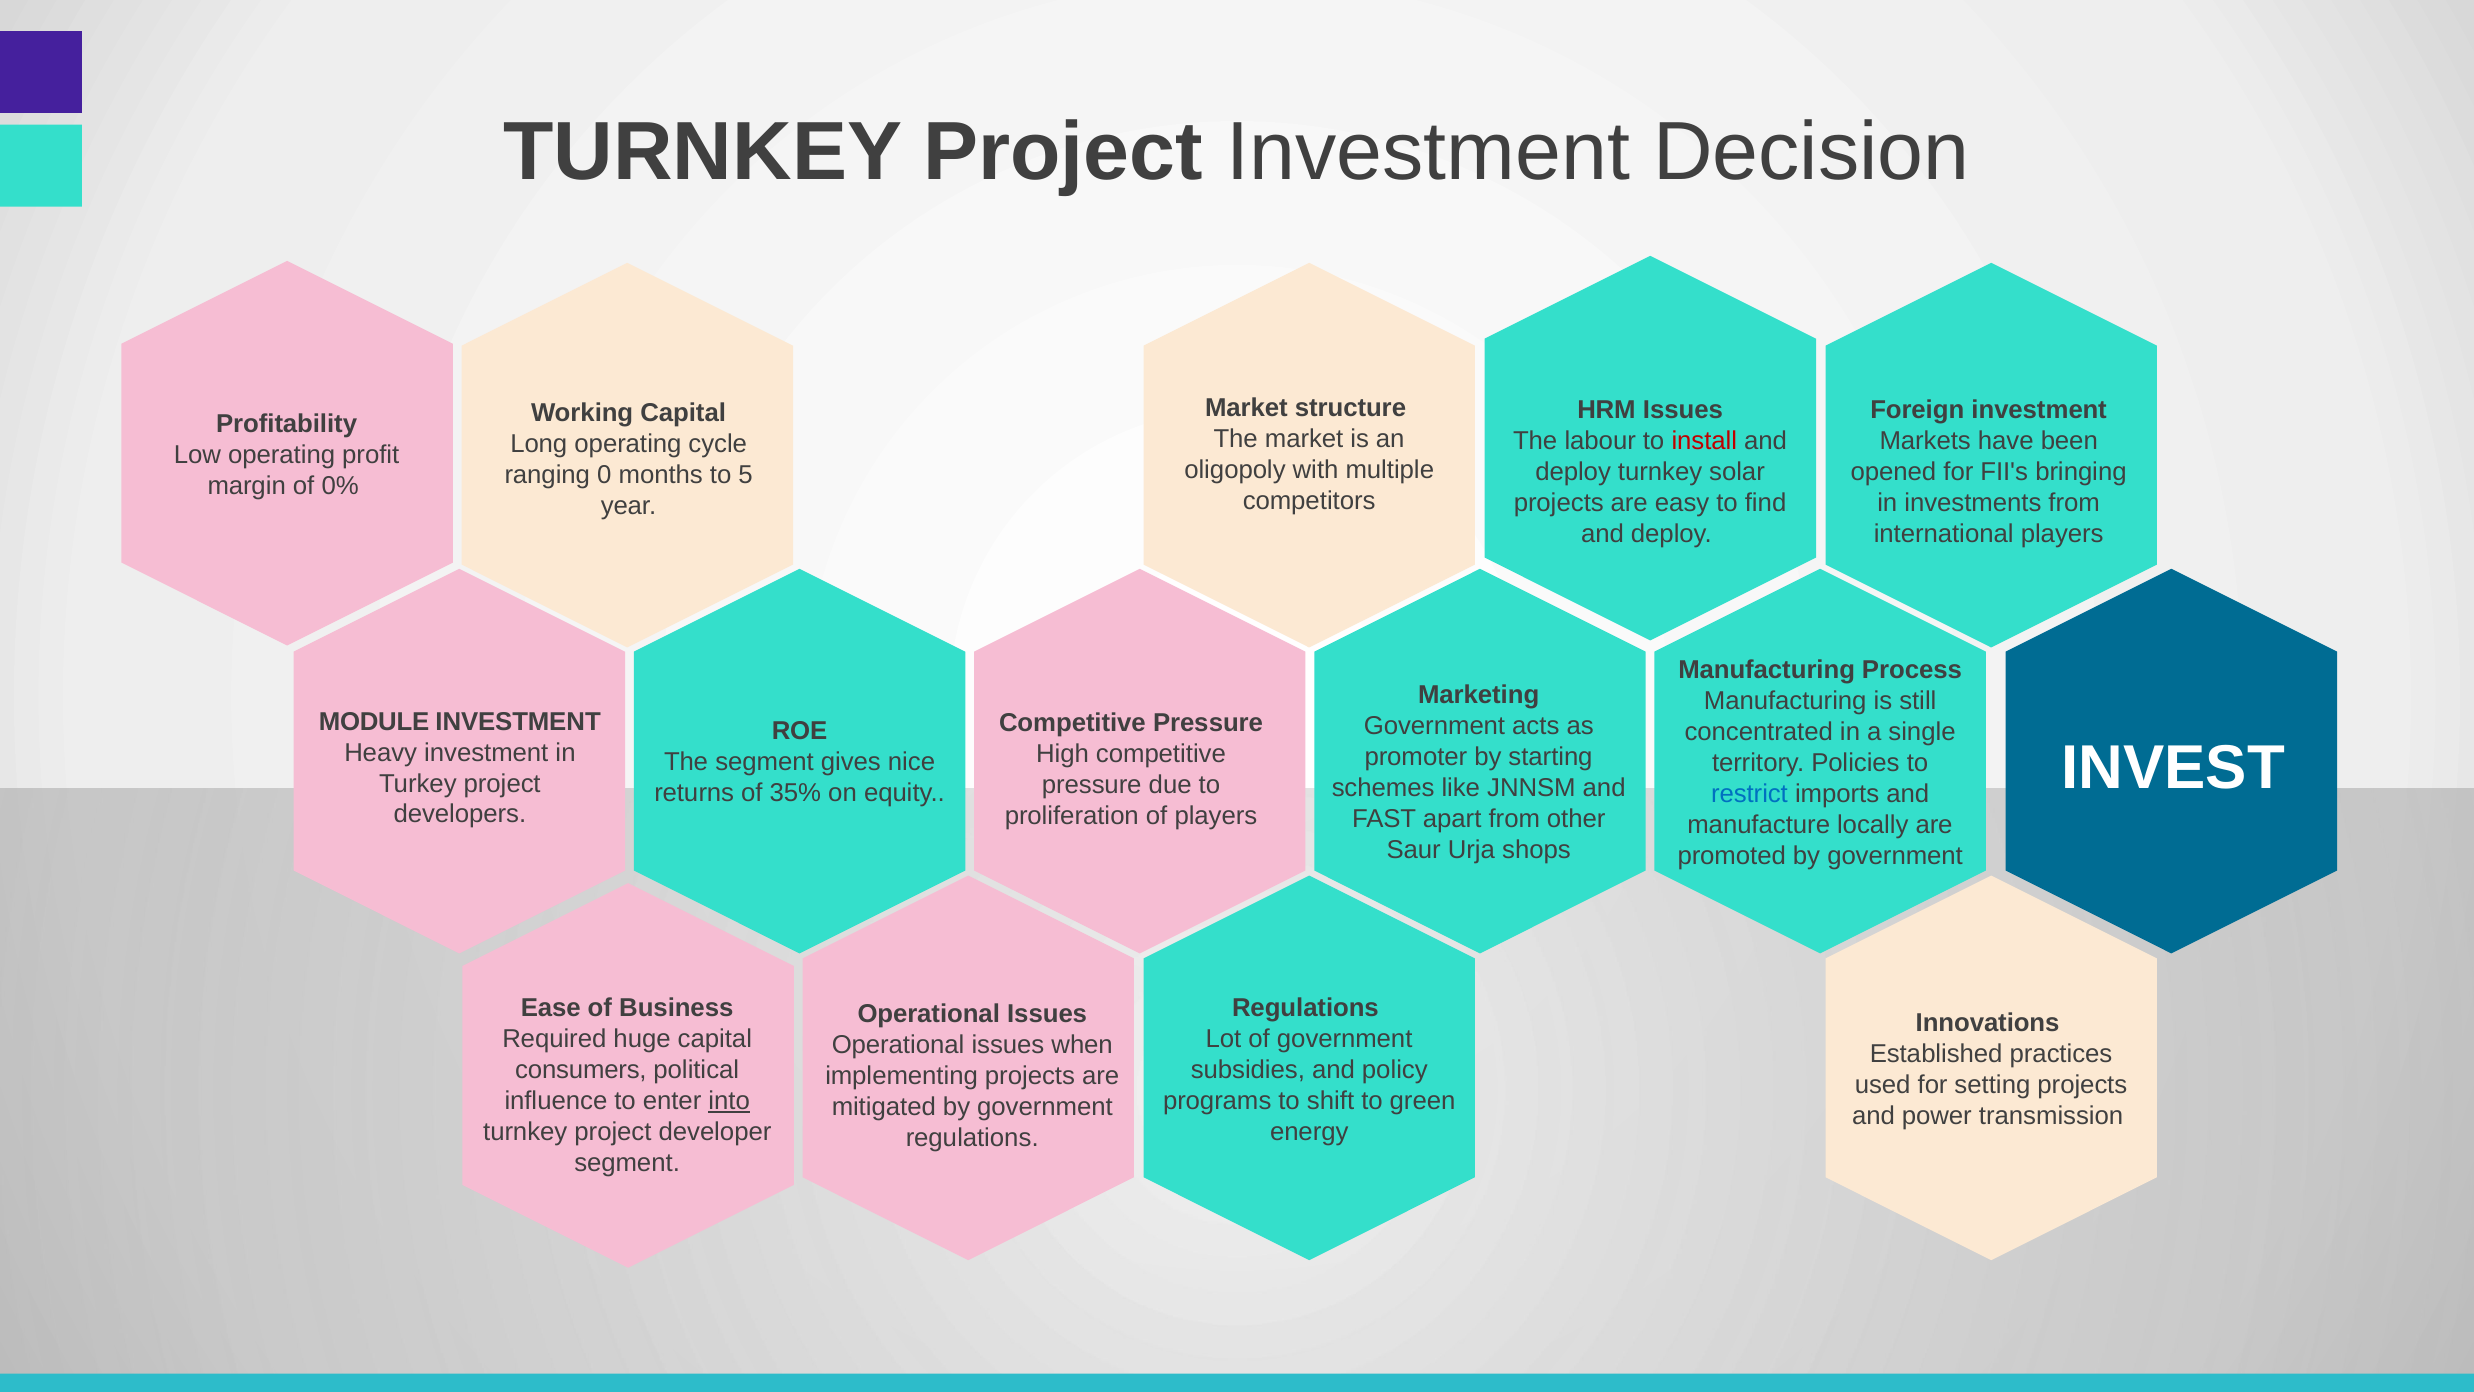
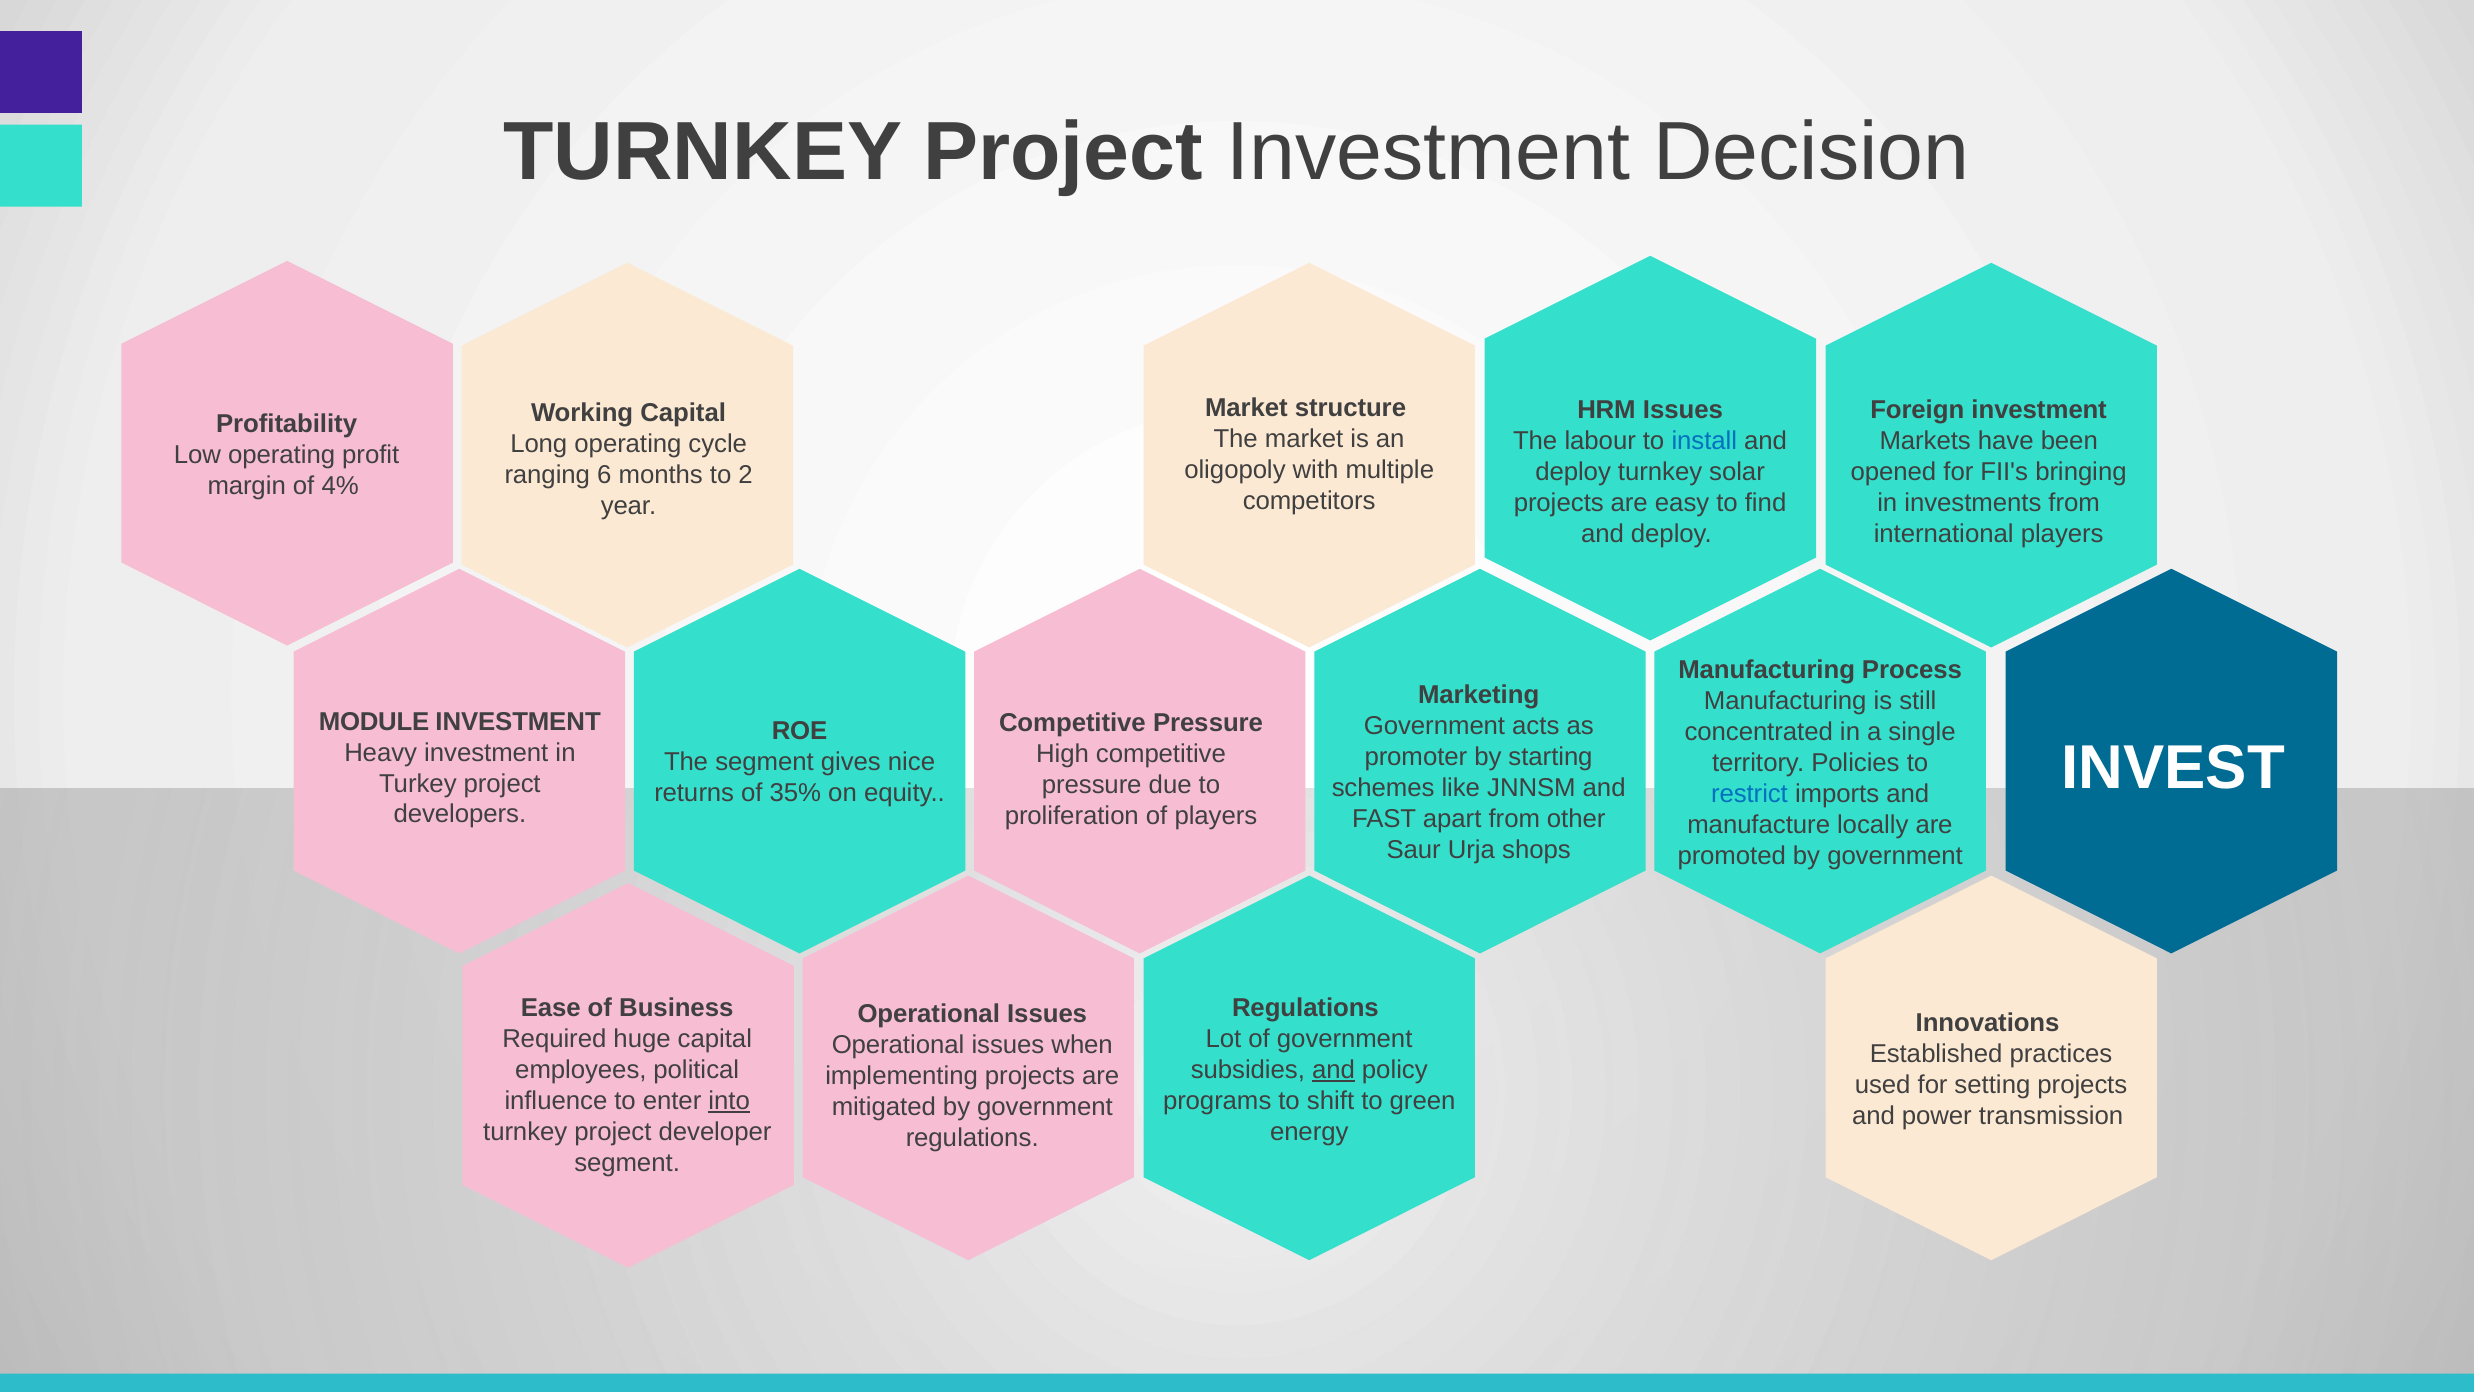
install colour: red -> blue (1704, 441)
0: 0 -> 6 (604, 475)
5: 5 -> 2 (746, 475)
0%: 0% -> 4% (340, 486)
consumers: consumers -> employees (581, 1069)
and underline: none -> present (1334, 1069)
